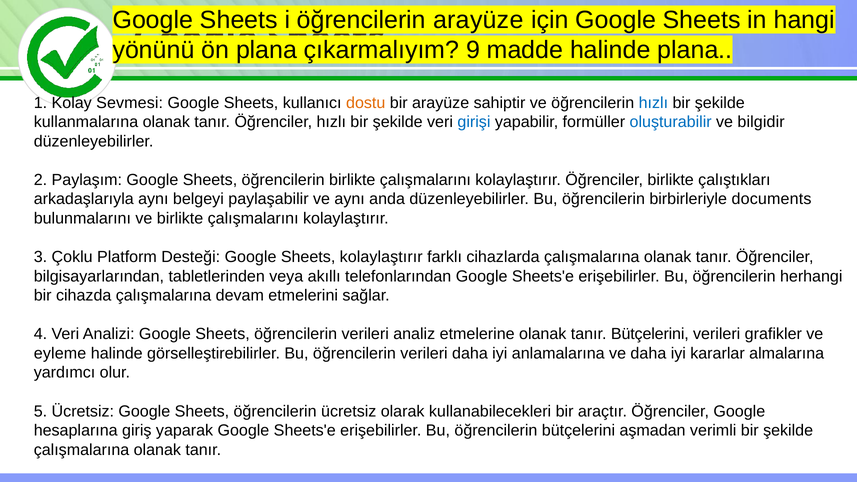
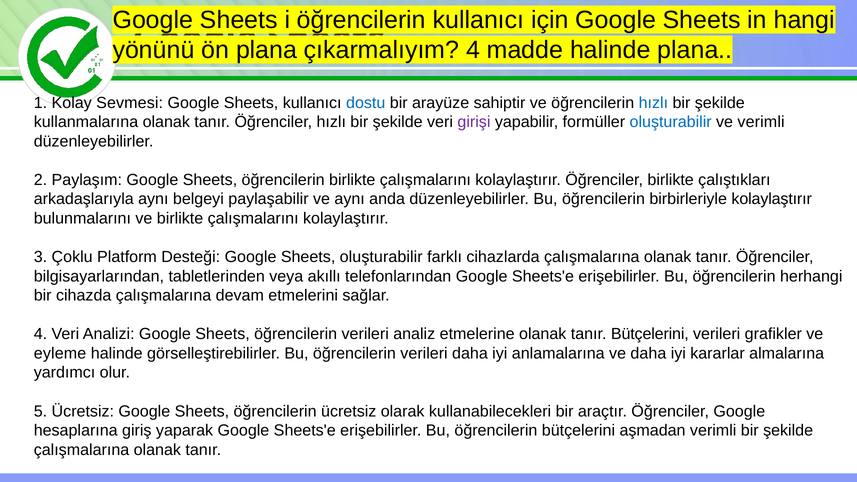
öğrencilerin arayüze: arayüze -> kullanıcı (479, 20)
9: 9 -> 4 (473, 50)
dostu colour: orange -> blue (366, 103)
girişi colour: blue -> purple (474, 122)
ve bilgidir: bilgidir -> verimli (761, 122)
birbirleriyle documents: documents -> kolaylaştırır (772, 199)
Sheets kolaylaştırır: kolaylaştırır -> oluşturabilir (381, 257)
